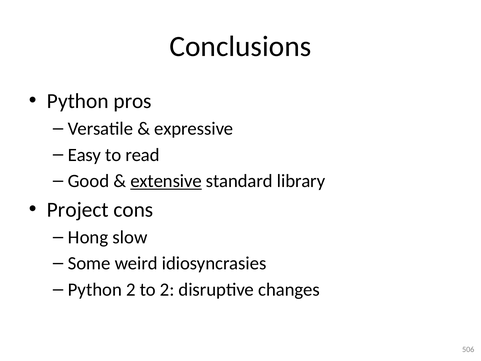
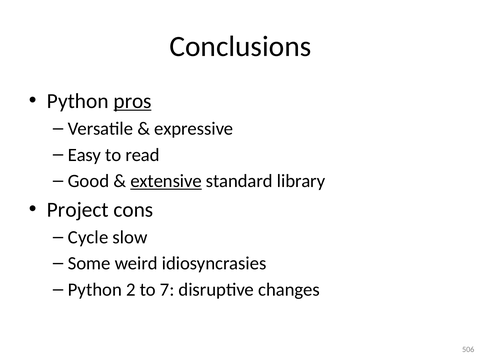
pros underline: none -> present (133, 101)
Hong: Hong -> Cycle (88, 237)
to 2: 2 -> 7 (167, 290)
